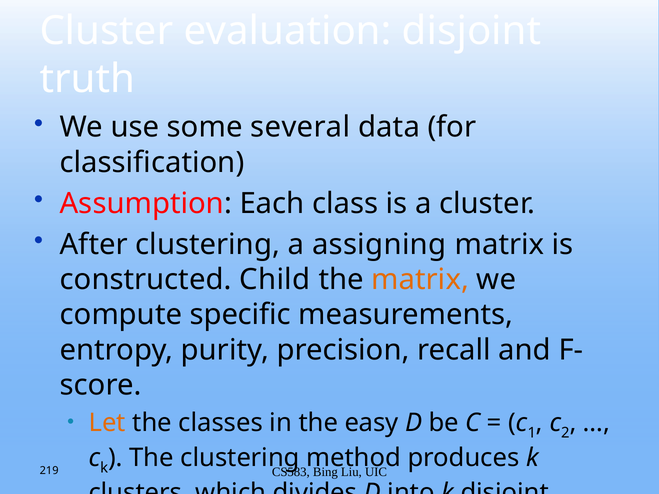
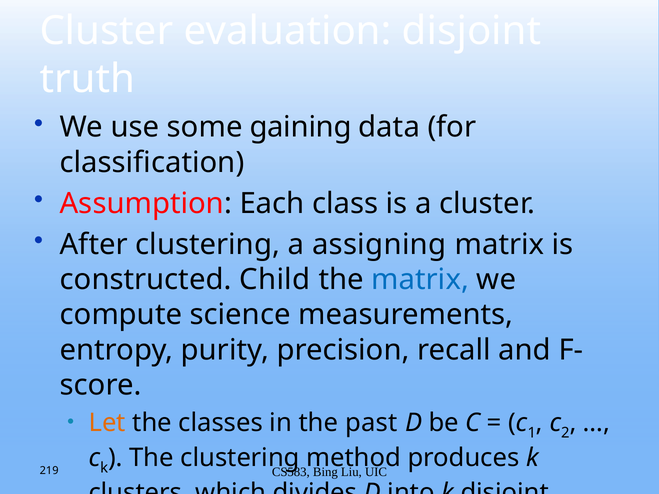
several: several -> gaining (301, 127)
matrix colour: orange -> blue (420, 280)
specific: specific -> science (240, 315)
easy: easy -> past (371, 423)
